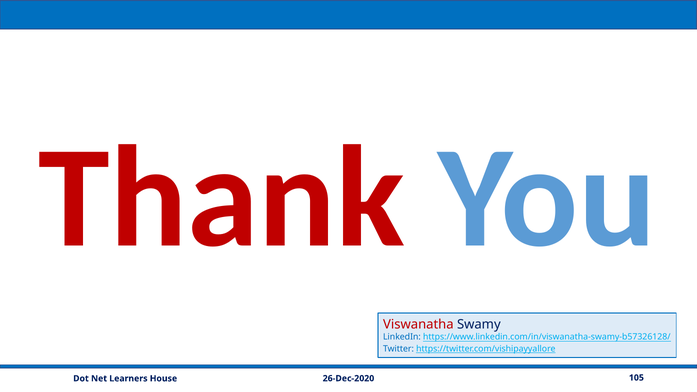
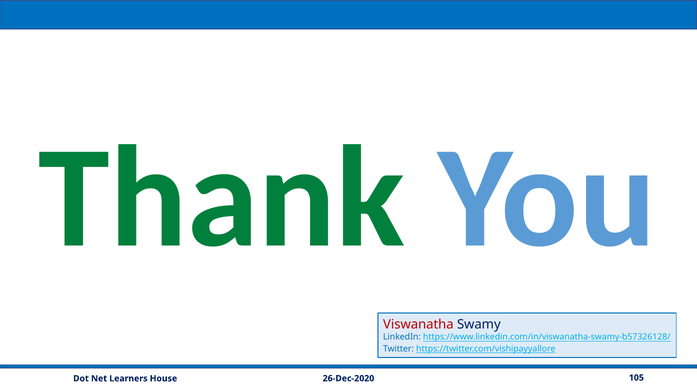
Thank colour: red -> green (222, 198)
